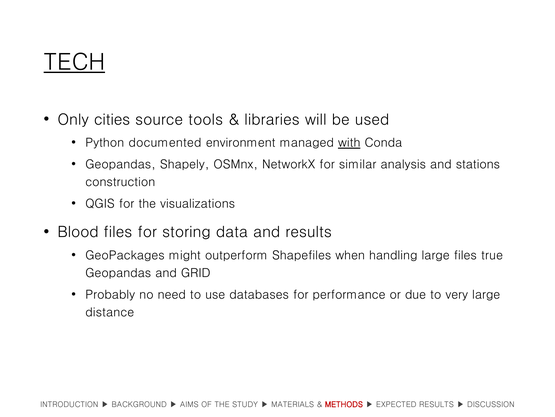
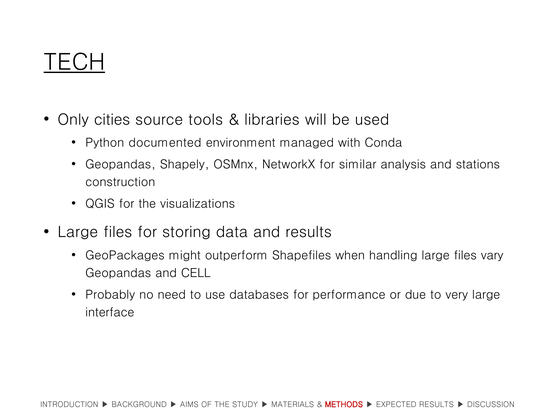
with underline: present -> none (349, 143)
Blood: Blood -> Large (78, 232)
true: true -> vary (492, 255)
GRID: GRID -> CELL (196, 273)
distance: distance -> interface (110, 312)
